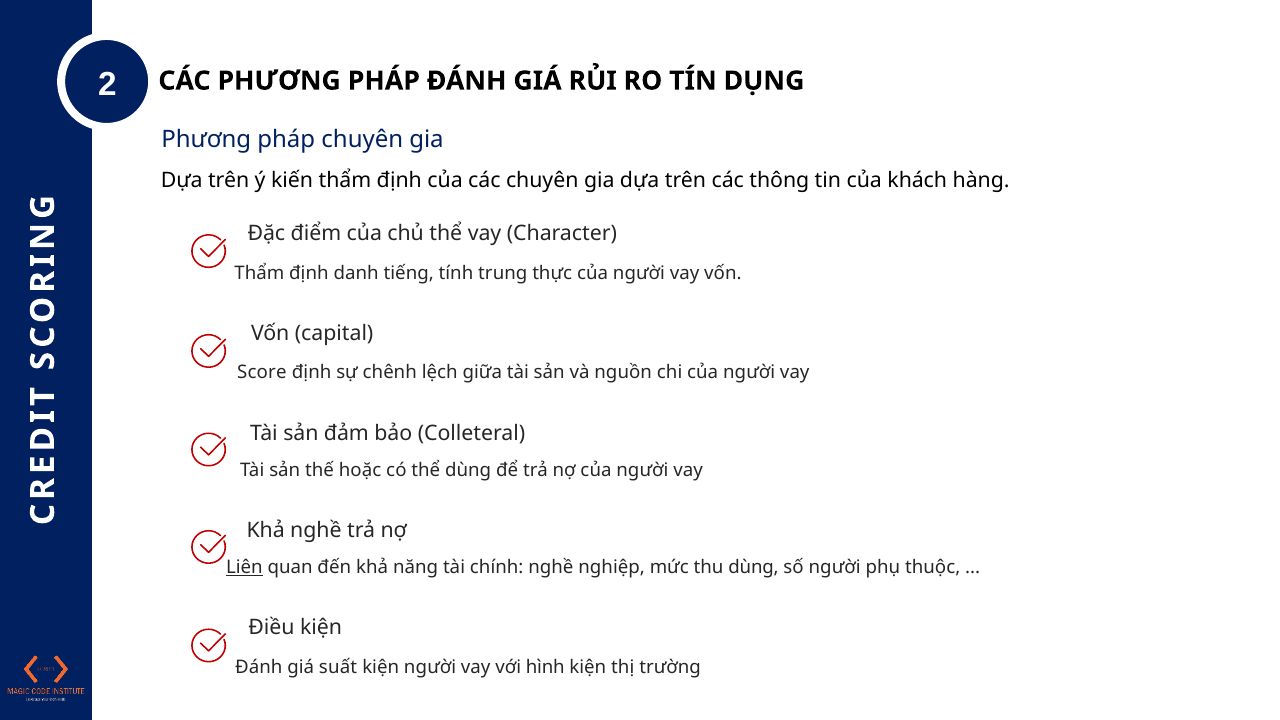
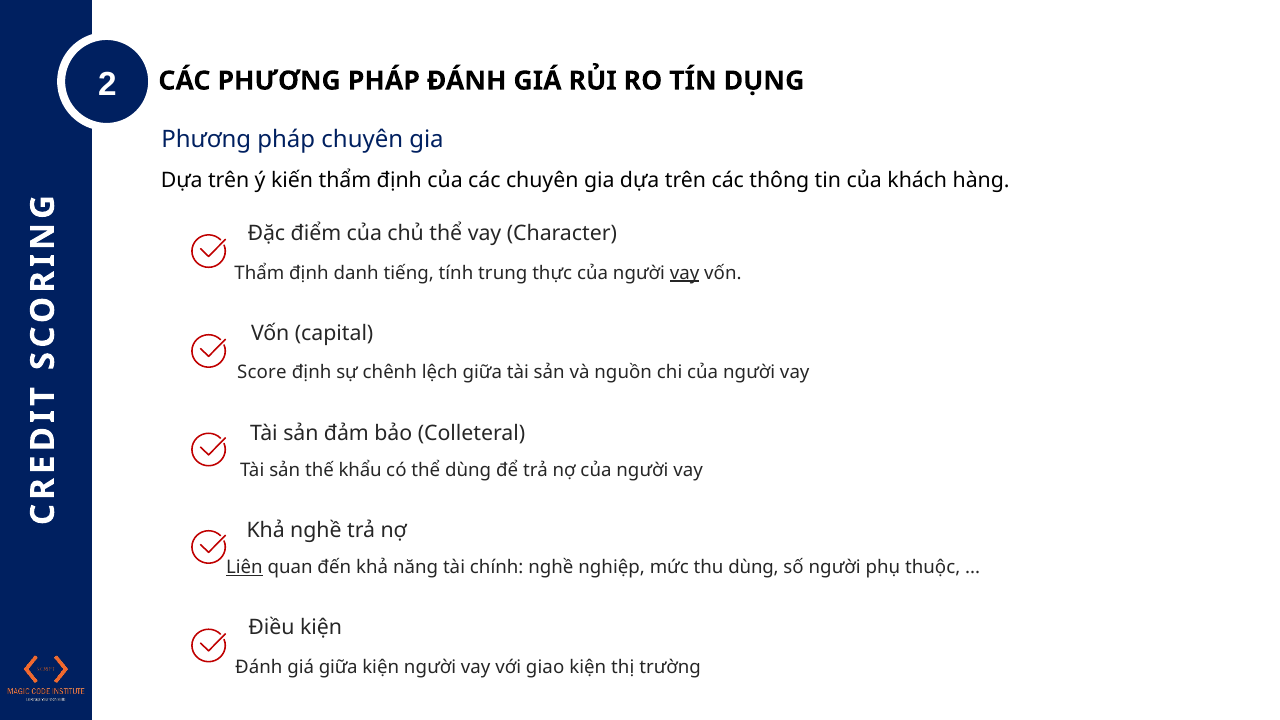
vay underline: none -> present (685, 273)
hoặc: hoặc -> khẩu (360, 470)
giá suất: suất -> giữa (338, 667)
hình: hình -> giao (545, 667)
